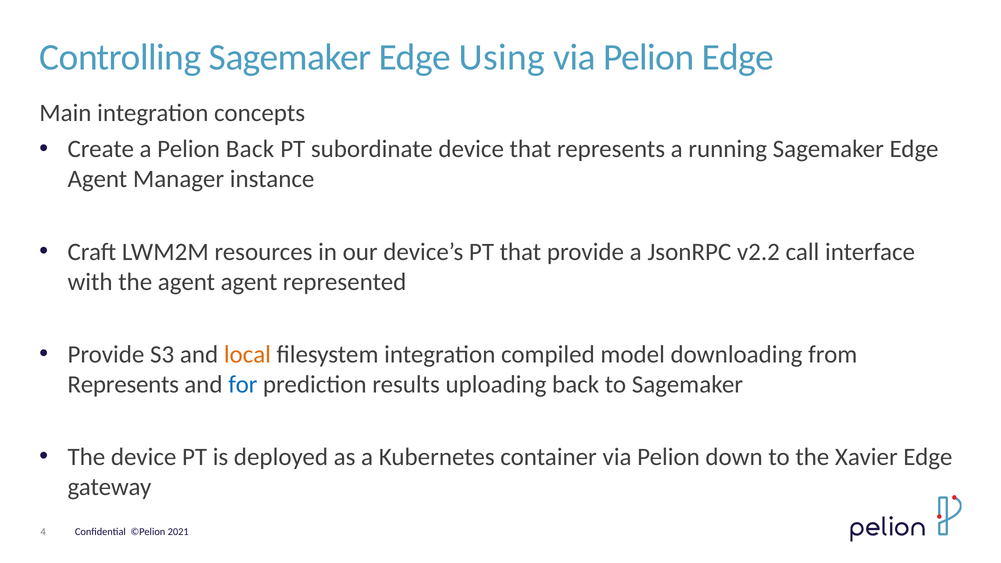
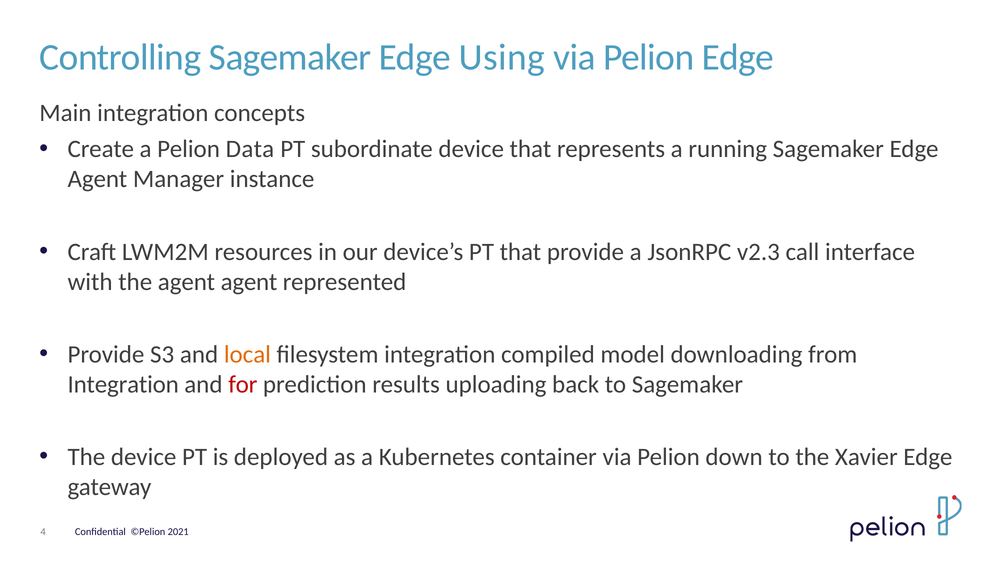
Pelion Back: Back -> Data (250, 149)
v2.2: v2.2 -> v2.3 (758, 252)
Represents: Represents -> Integration (123, 384)
for colour: blue -> red (243, 384)
